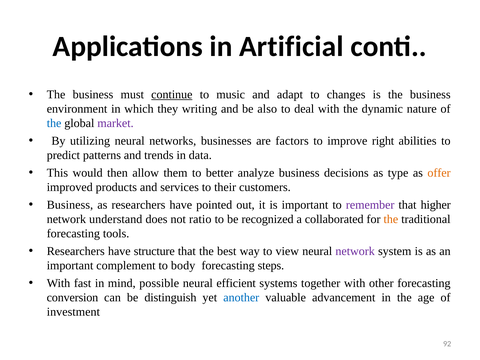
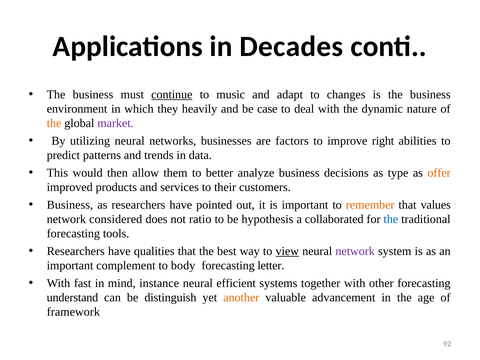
Artificial: Artificial -> Decades (291, 46)
writing: writing -> heavily (200, 109)
also: also -> case (267, 109)
the colour: blue -> orange (54, 123)
remember colour: purple -> orange (370, 205)
higher: higher -> values (436, 205)
understand: understand -> considered (116, 219)
recognized: recognized -> hypothesis (267, 219)
the colour: orange -> blue (391, 219)
structure: structure -> qualities (154, 251)
view underline: none -> present (287, 251)
steps: steps -> letter (271, 266)
possible: possible -> instance (159, 283)
conversion: conversion -> understand (72, 298)
another colour: blue -> orange (241, 298)
investment: investment -> framework (73, 312)
